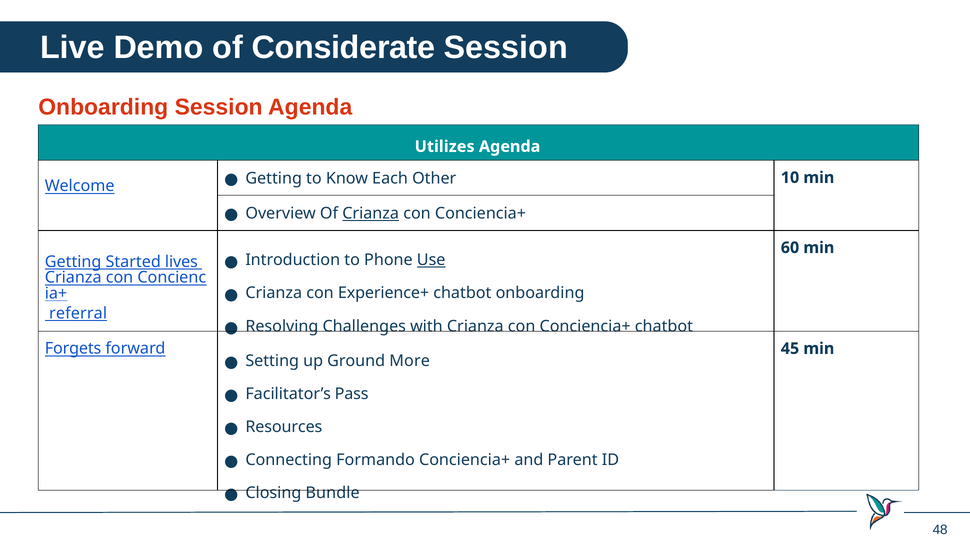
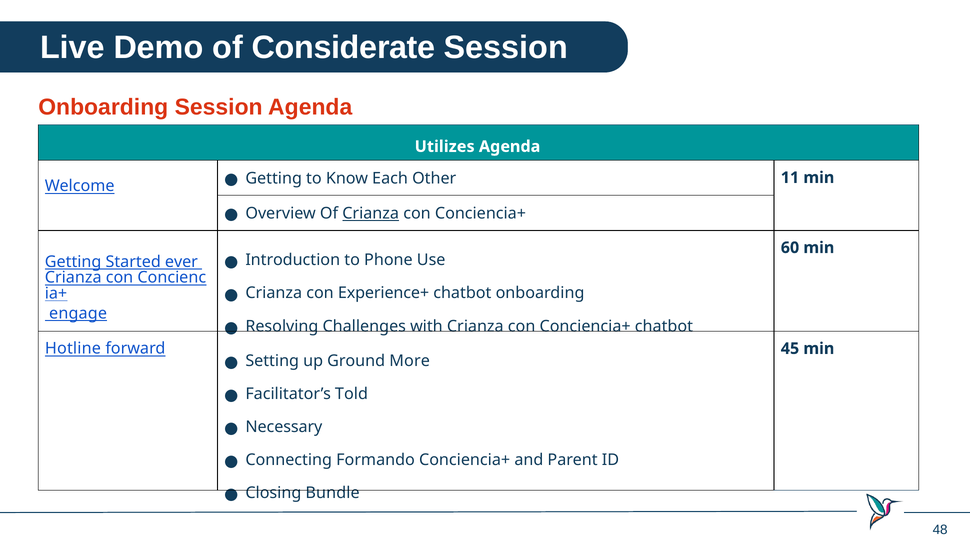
10: 10 -> 11 (790, 178)
Use underline: present -> none (431, 260)
lives: lives -> ever (181, 262)
referral: referral -> engage (78, 313)
Forgets: Forgets -> Hotline (73, 348)
Pass: Pass -> Told (351, 394)
Resources: Resources -> Necessary (284, 427)
